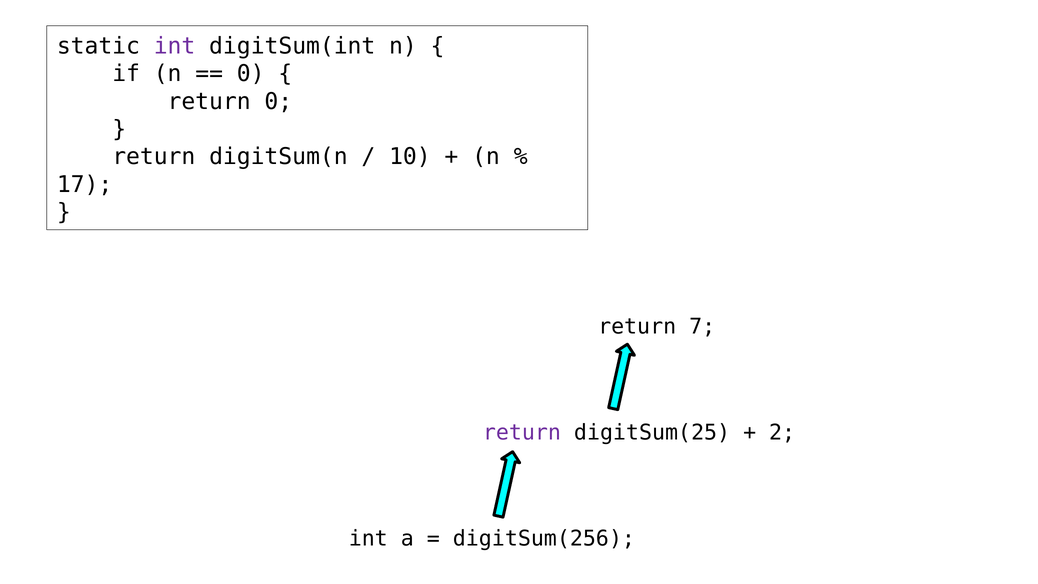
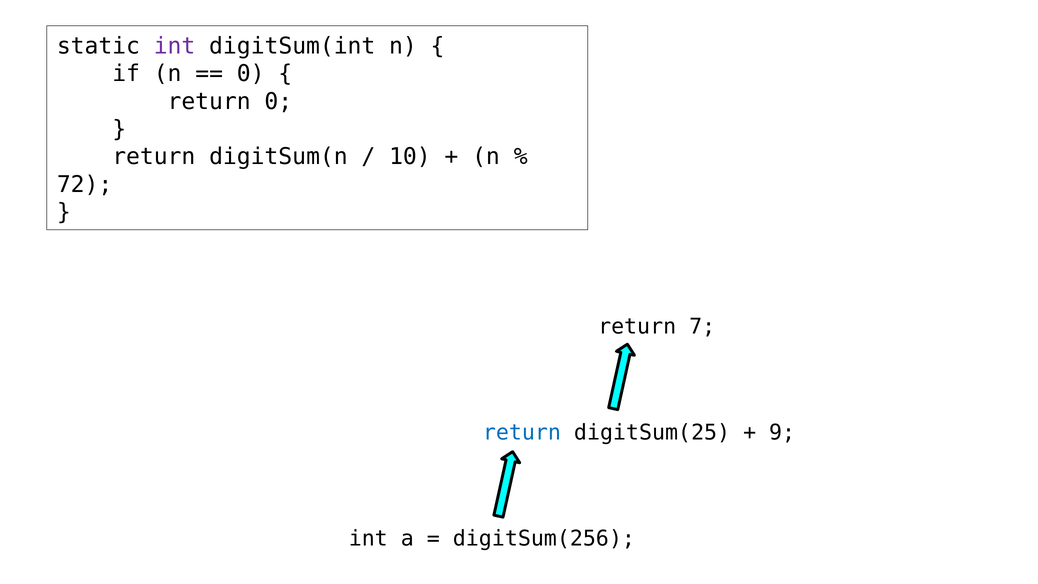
17: 17 -> 72 (85, 185)
return colour: purple -> blue (522, 433)
2: 2 -> 9 (782, 433)
